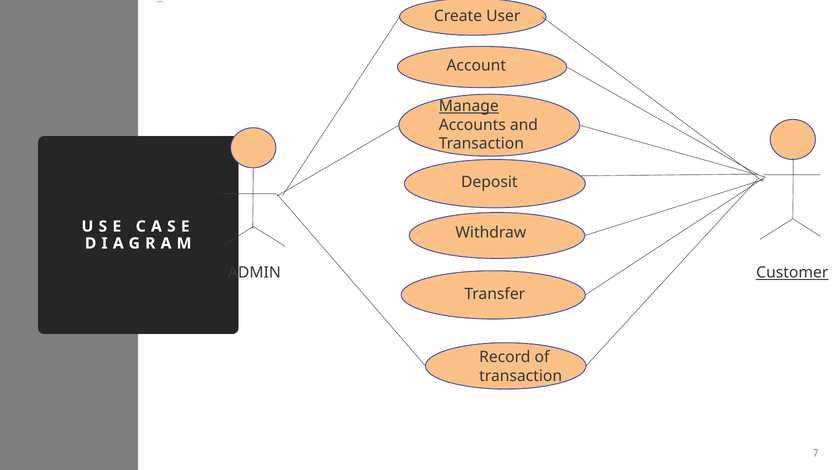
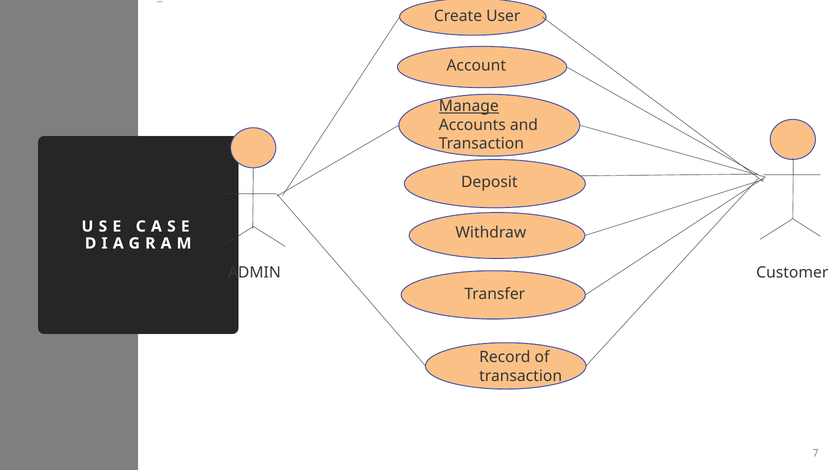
Customer underline: present -> none (792, 273)
